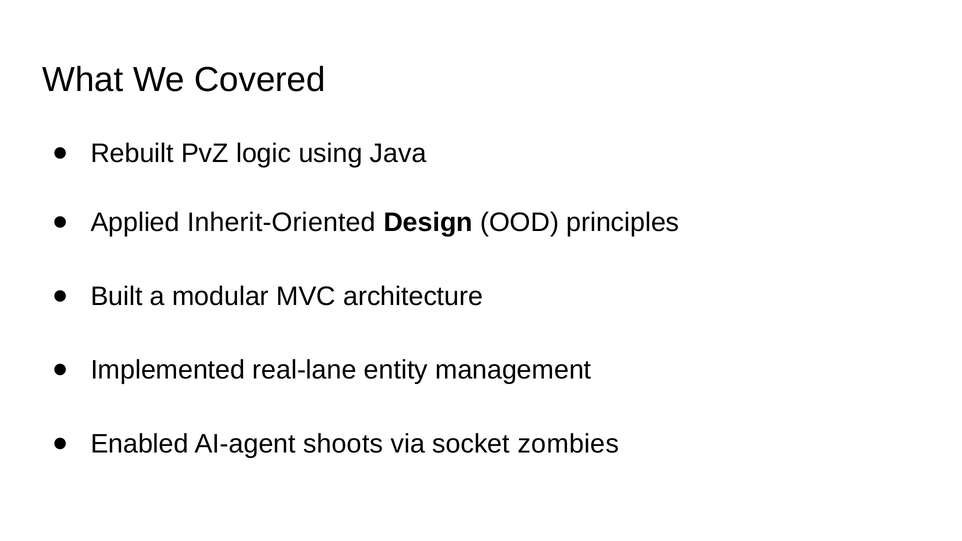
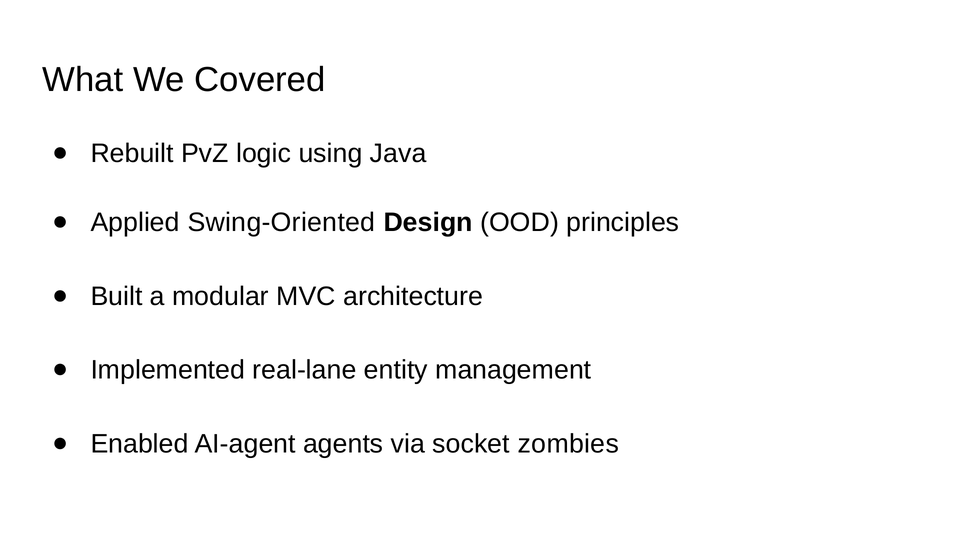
Inherit-Oriented: Inherit-Oriented -> Swing-Oriented (281, 223)
shoots: shoots -> agents (343, 444)
